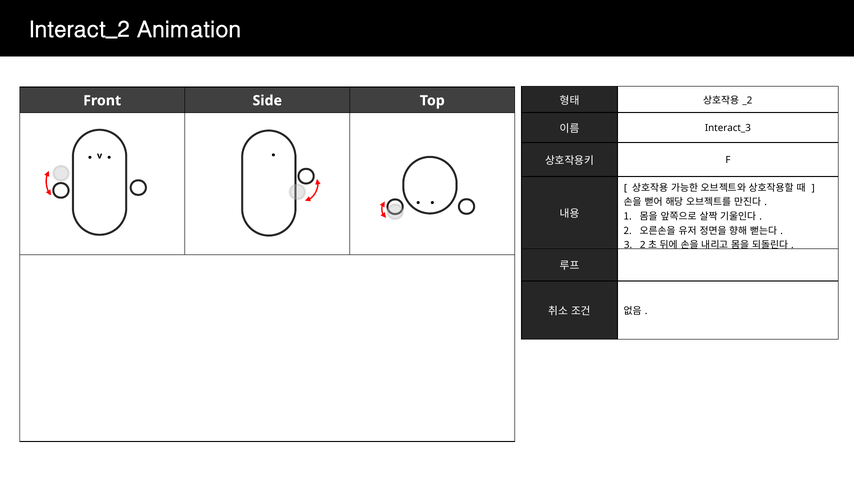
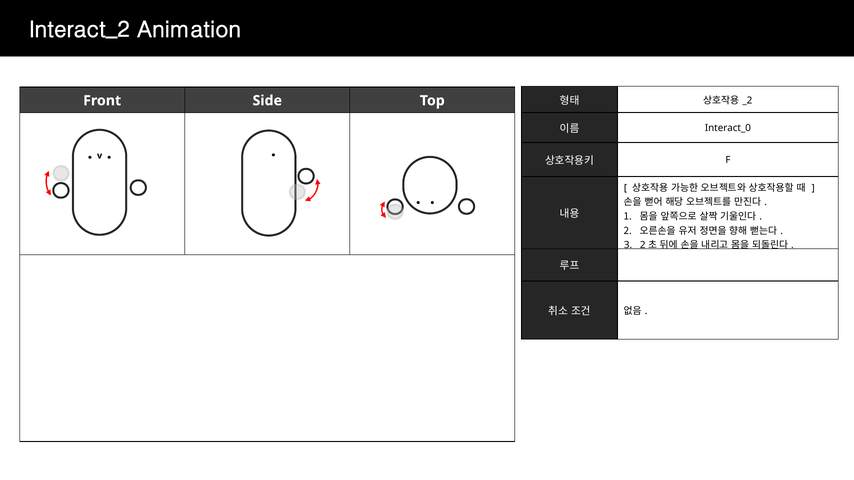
Interact_3: Interact_3 -> Interact_0 (728, 128)
